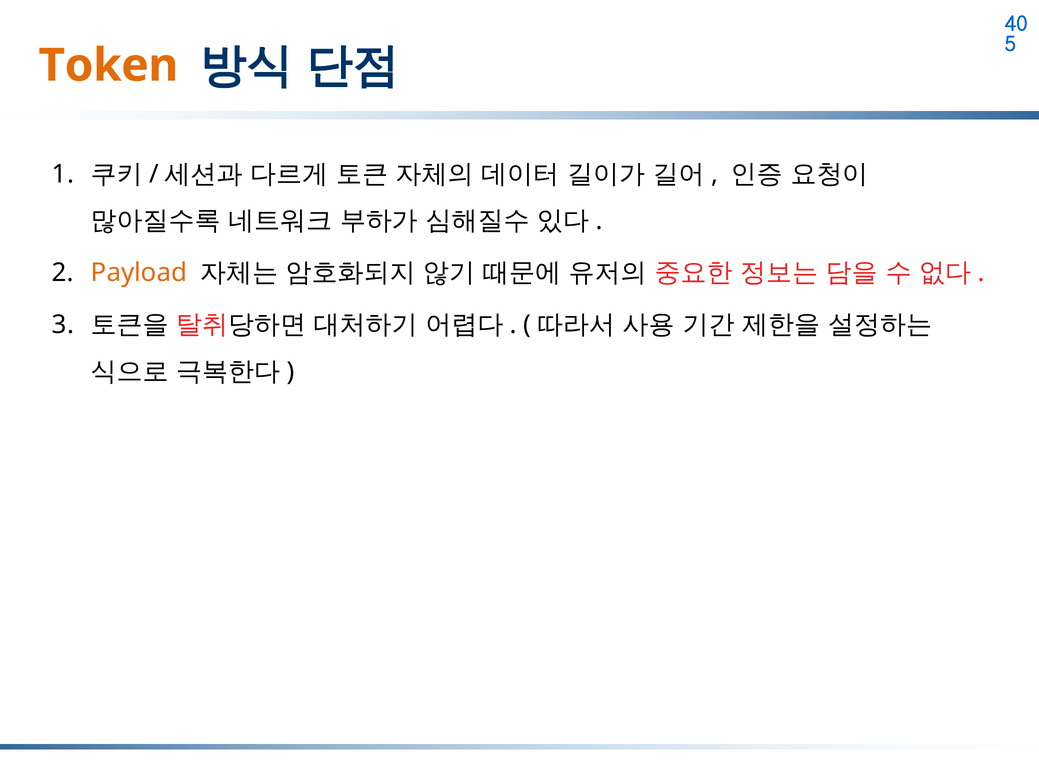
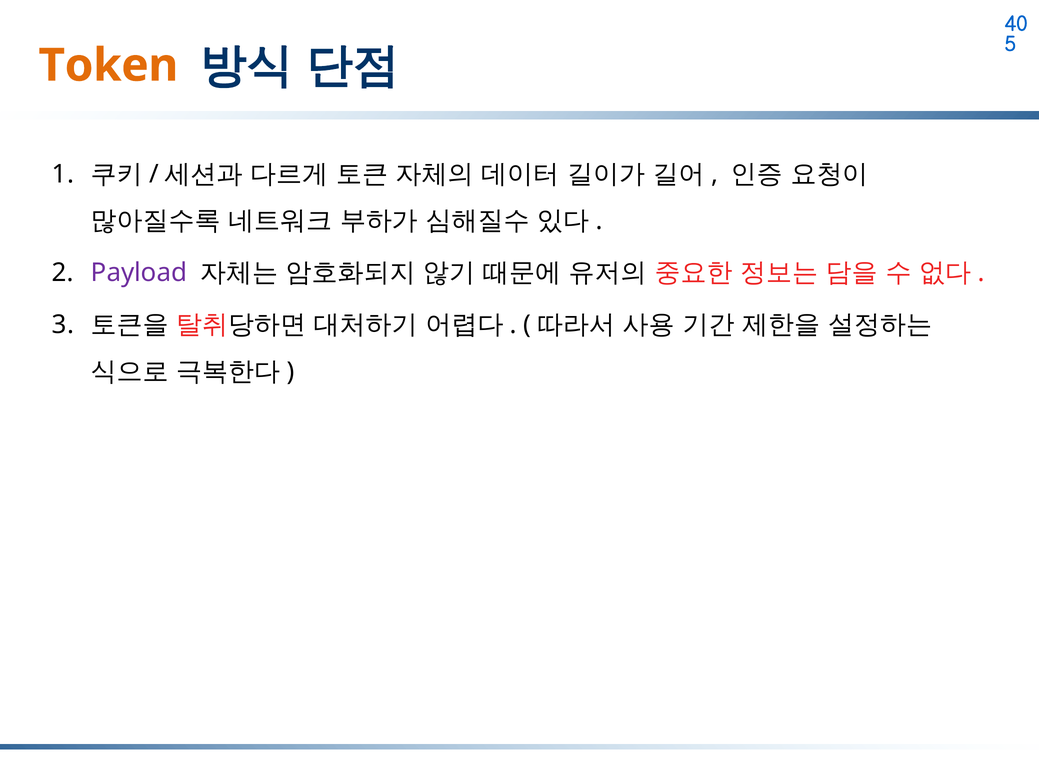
Payload colour: orange -> purple (139, 273)
